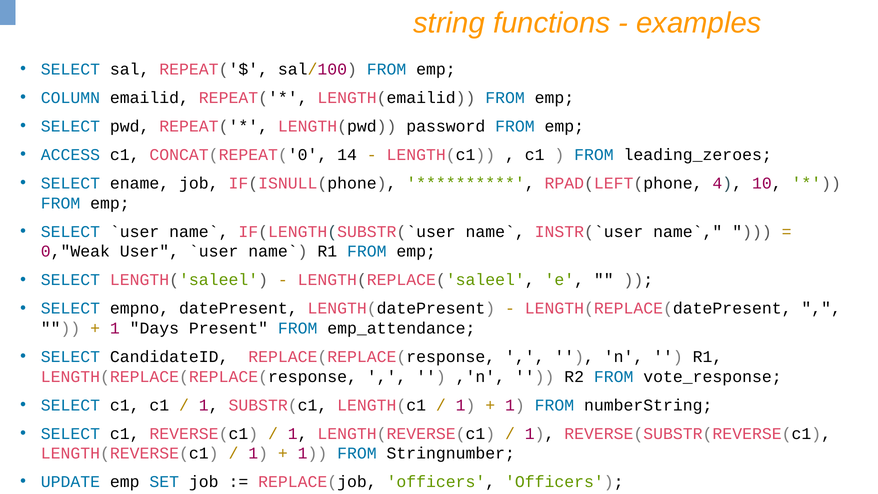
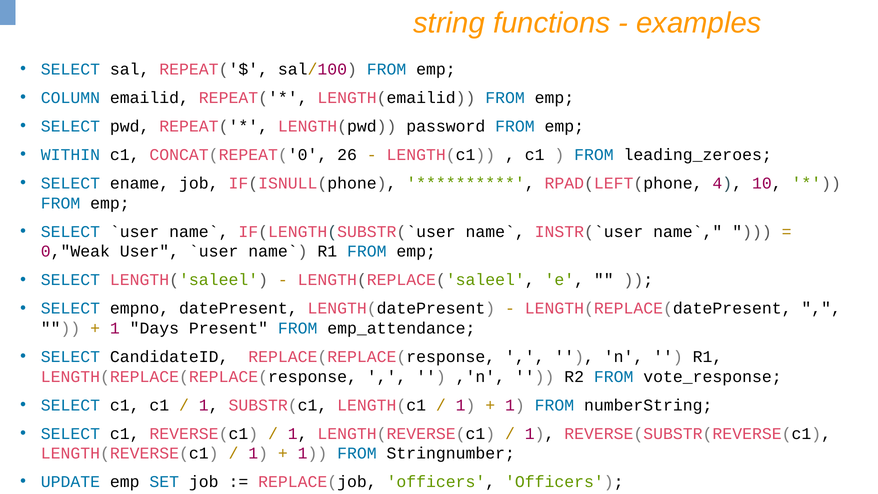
ACCESS: ACCESS -> WITHIN (70, 155)
14: 14 -> 26 (347, 155)
